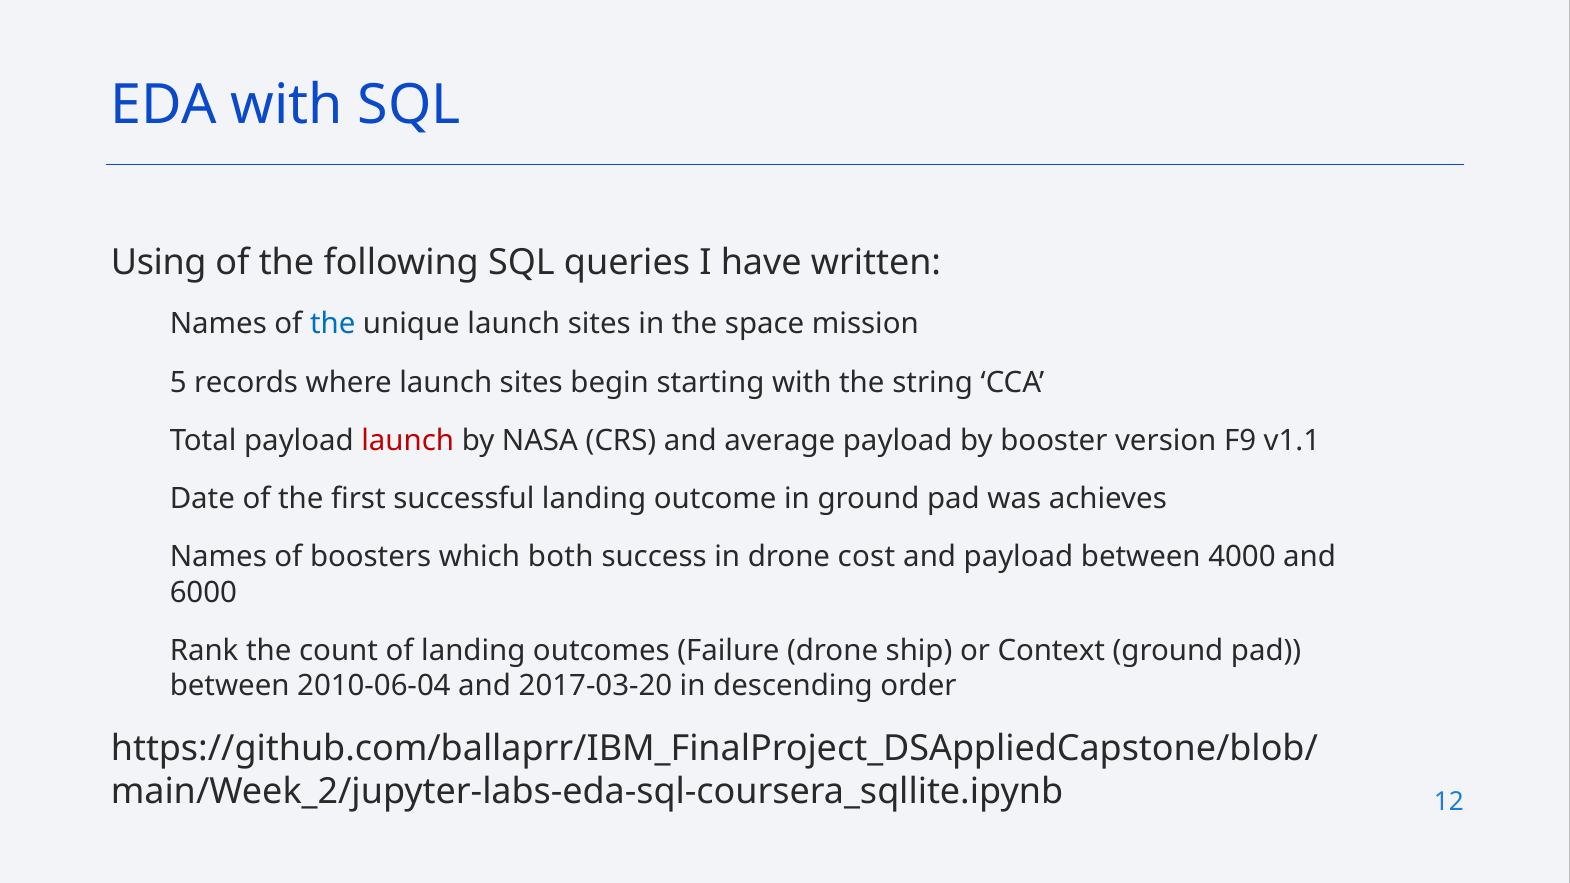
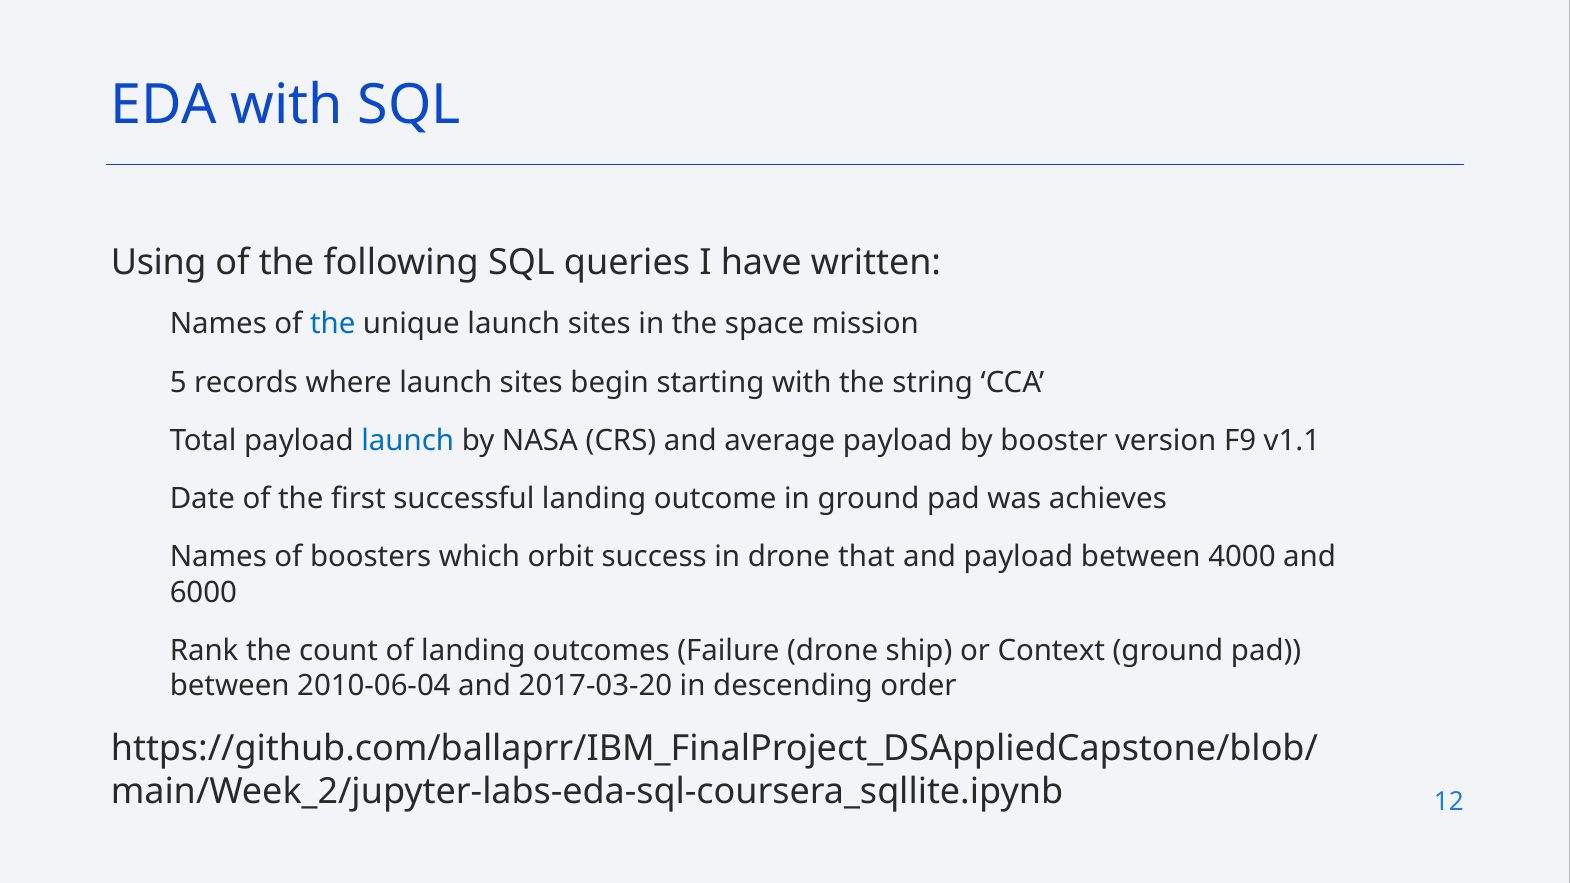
launch colour: red -> blue (408, 441)
both: both -> orbit (561, 557)
cost: cost -> that (866, 557)
